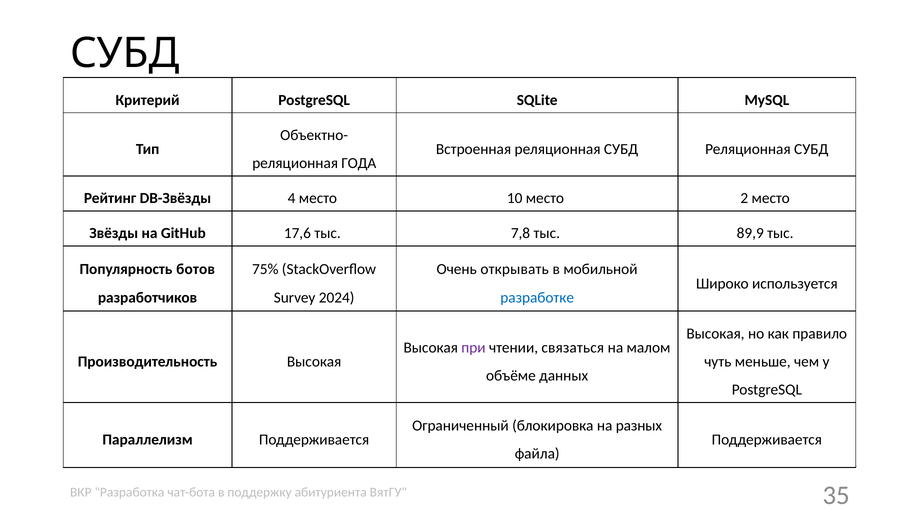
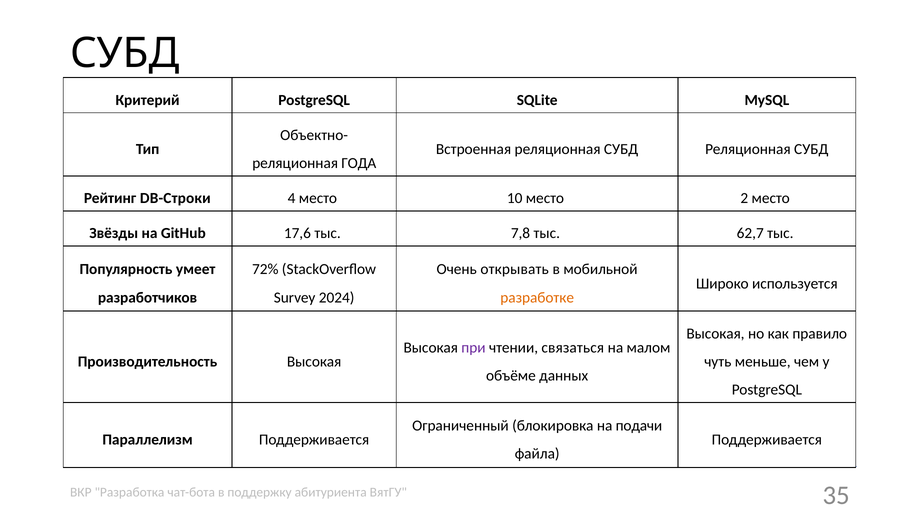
DB-Звёзды: DB-Звёзды -> DB-Строки (175, 198)
89,9: 89,9 -> 62,7 (750, 233)
ботов: ботов -> умеет (196, 269)
75%: 75% -> 72% (265, 269)
разработке colour: blue -> orange (537, 297)
разных: разных -> подачи (639, 425)
